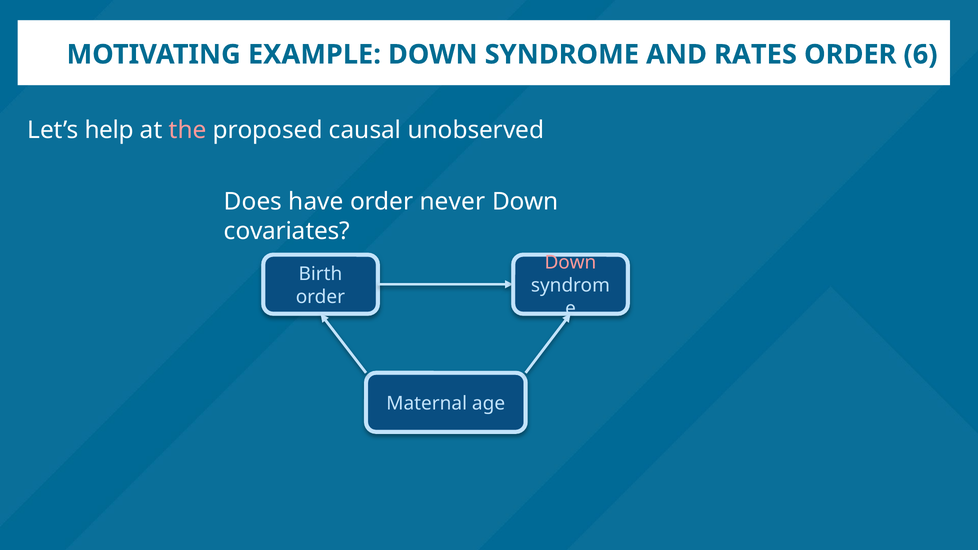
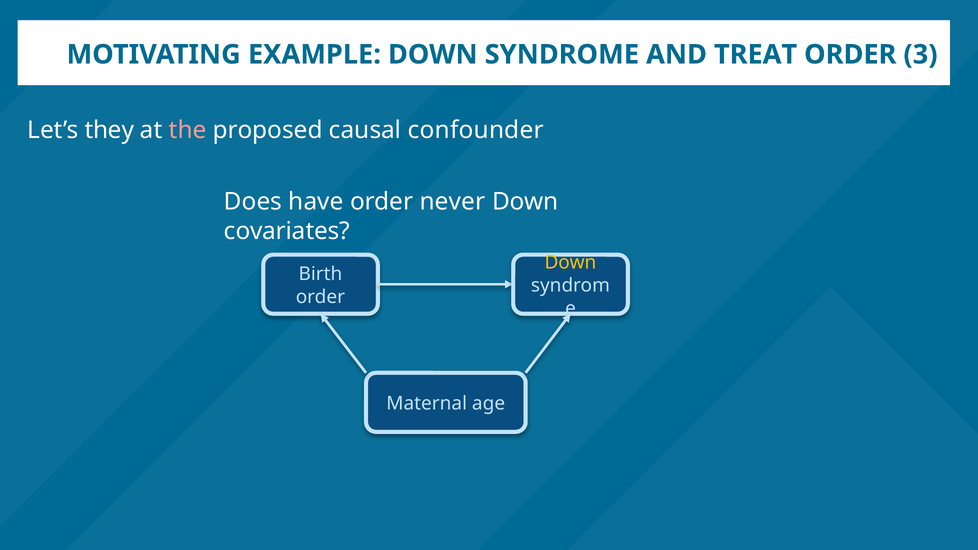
RATES: RATES -> TREAT (756, 55)
6: 6 -> 3 (921, 55)
help: help -> they (109, 130)
unobserved: unobserved -> confounder (476, 130)
Down colour: pink -> yellow (570, 263)
